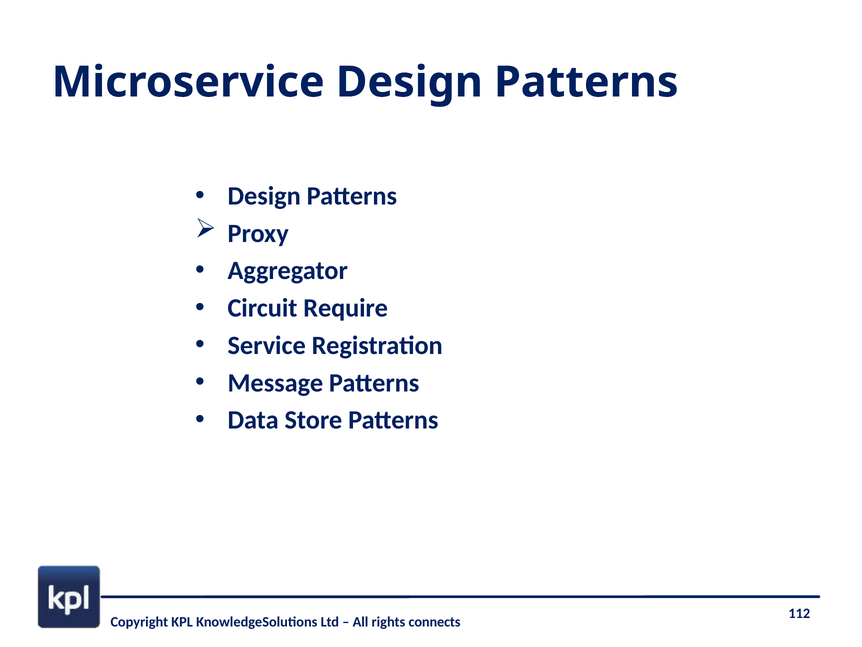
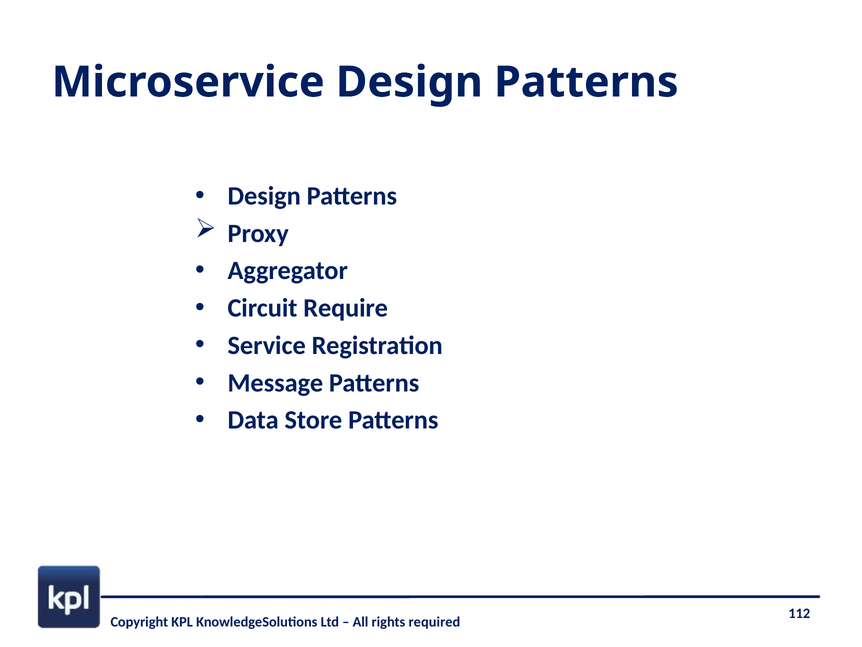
connects: connects -> required (434, 622)
